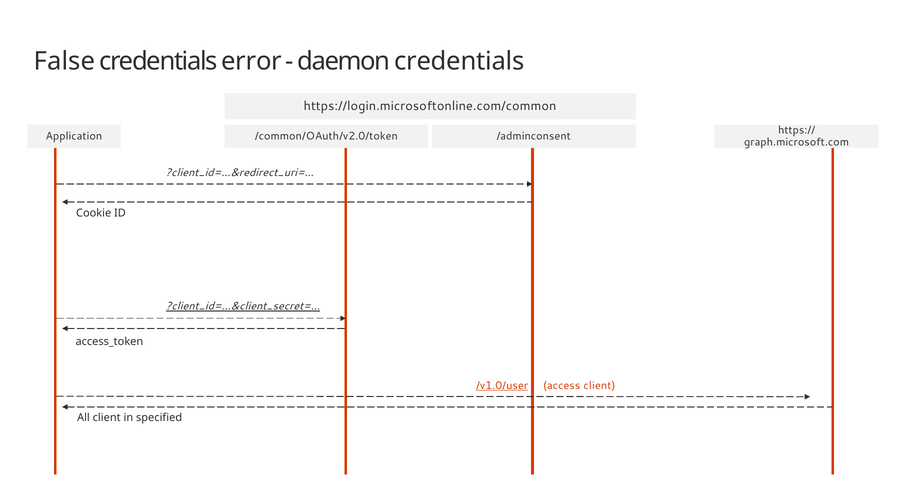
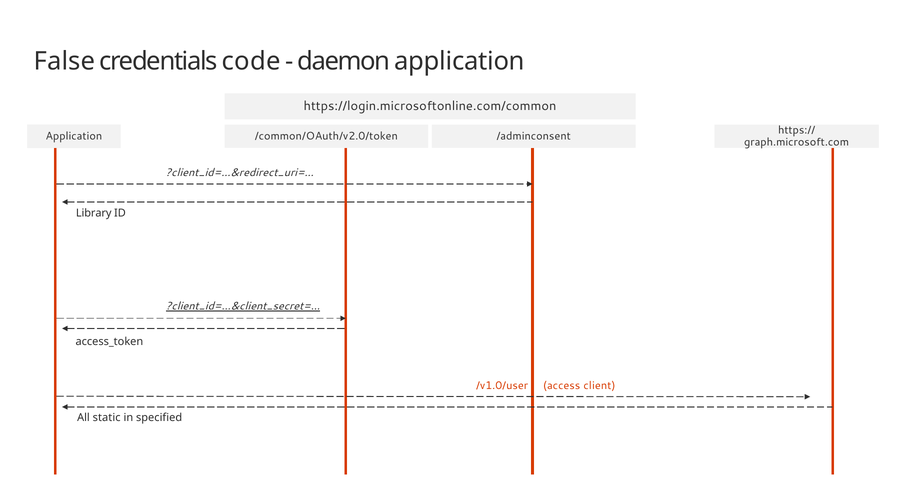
error: error -> code (251, 61)
daemon credentials: credentials -> application (459, 61)
Cookie: Cookie -> Library (94, 213)
/v1.0/user underline: present -> none (502, 386)
All client: client -> static (107, 418)
